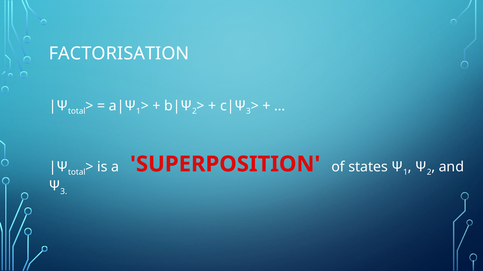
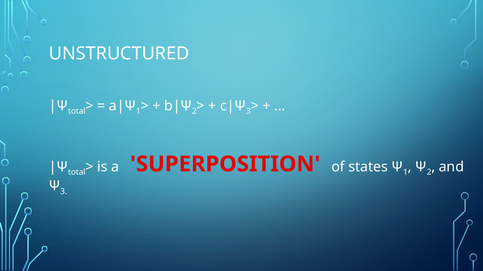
FACTORISATION: FACTORISATION -> UNSTRUCTURED (119, 54)
